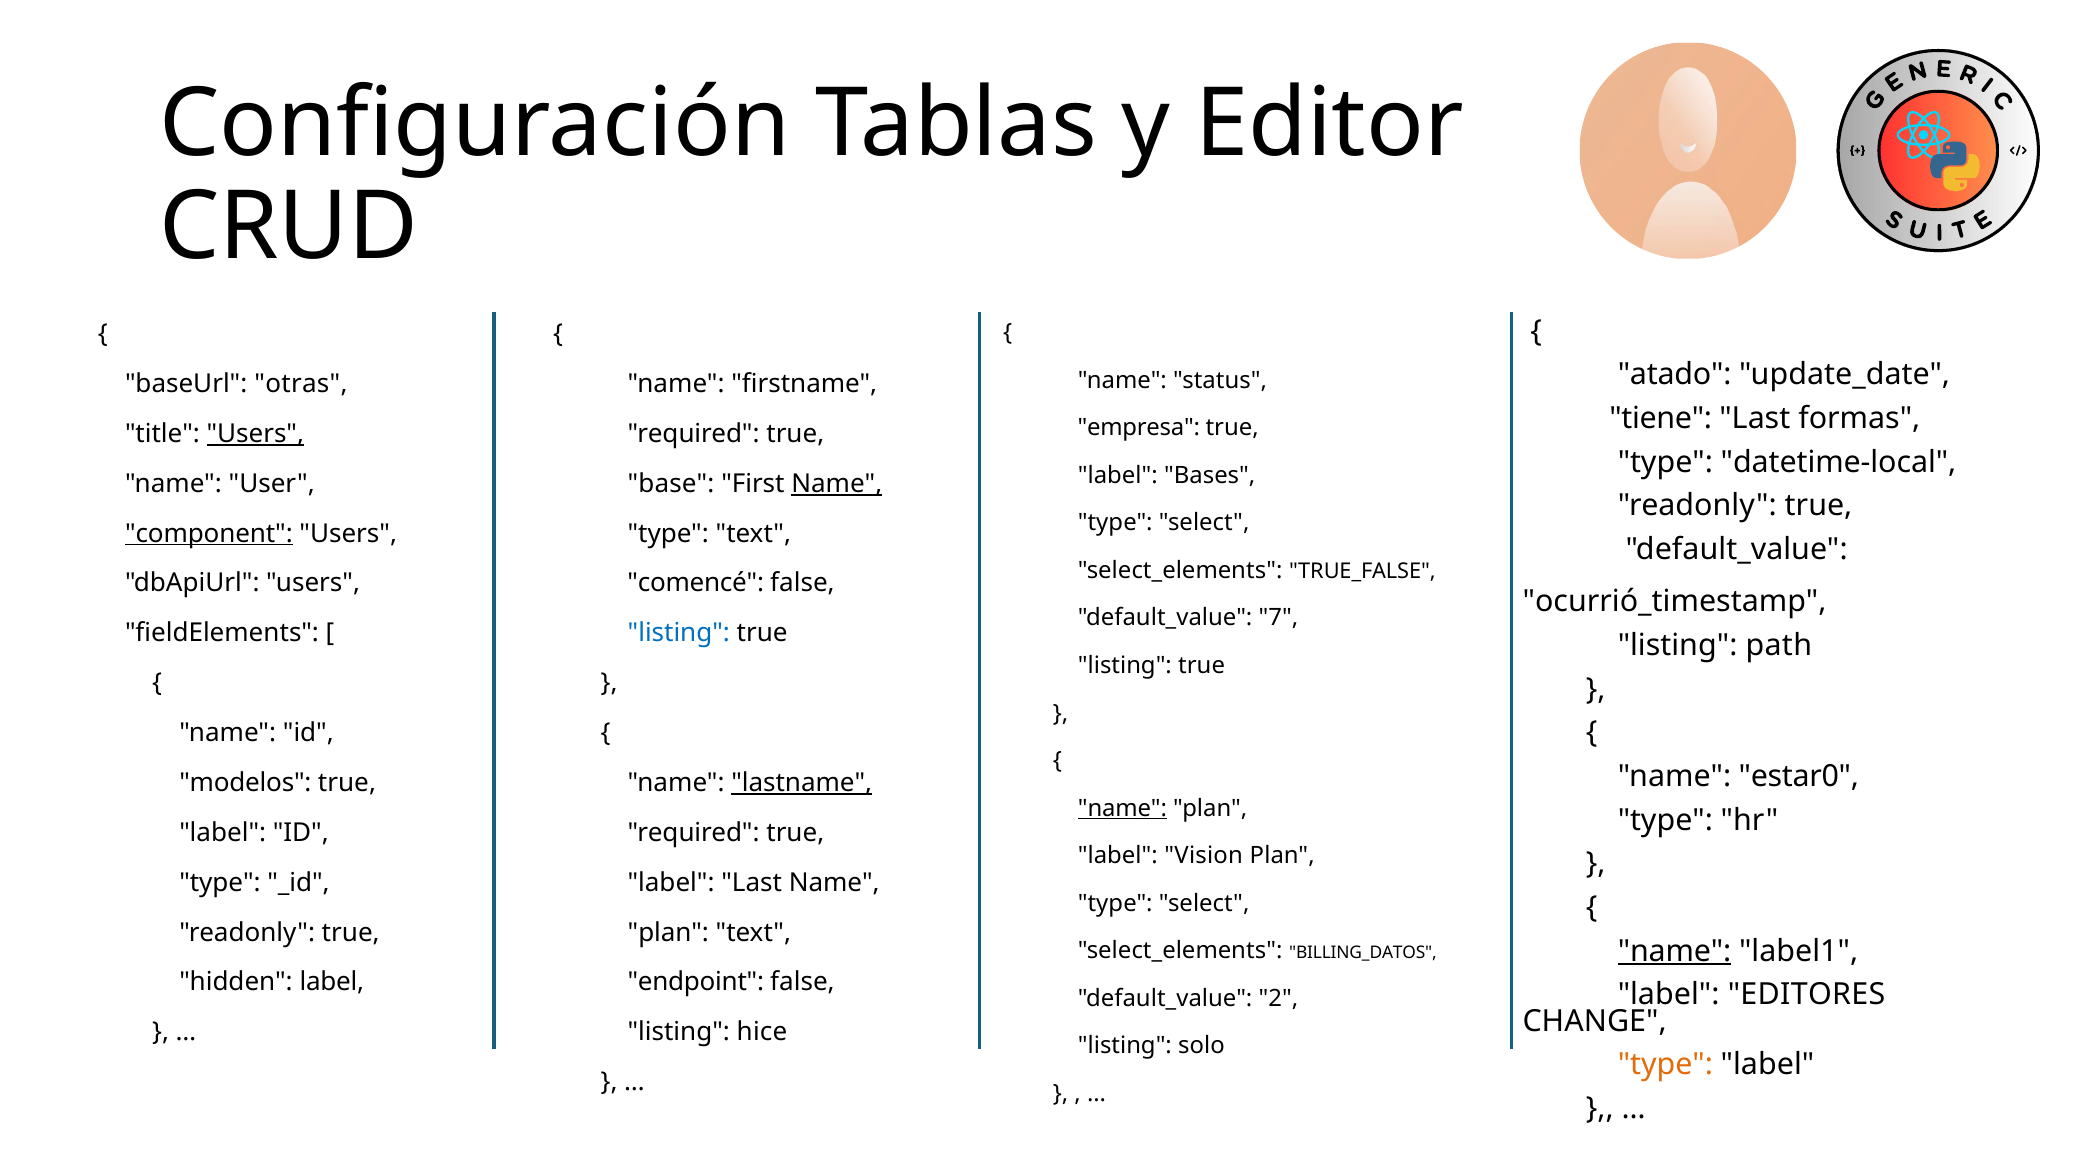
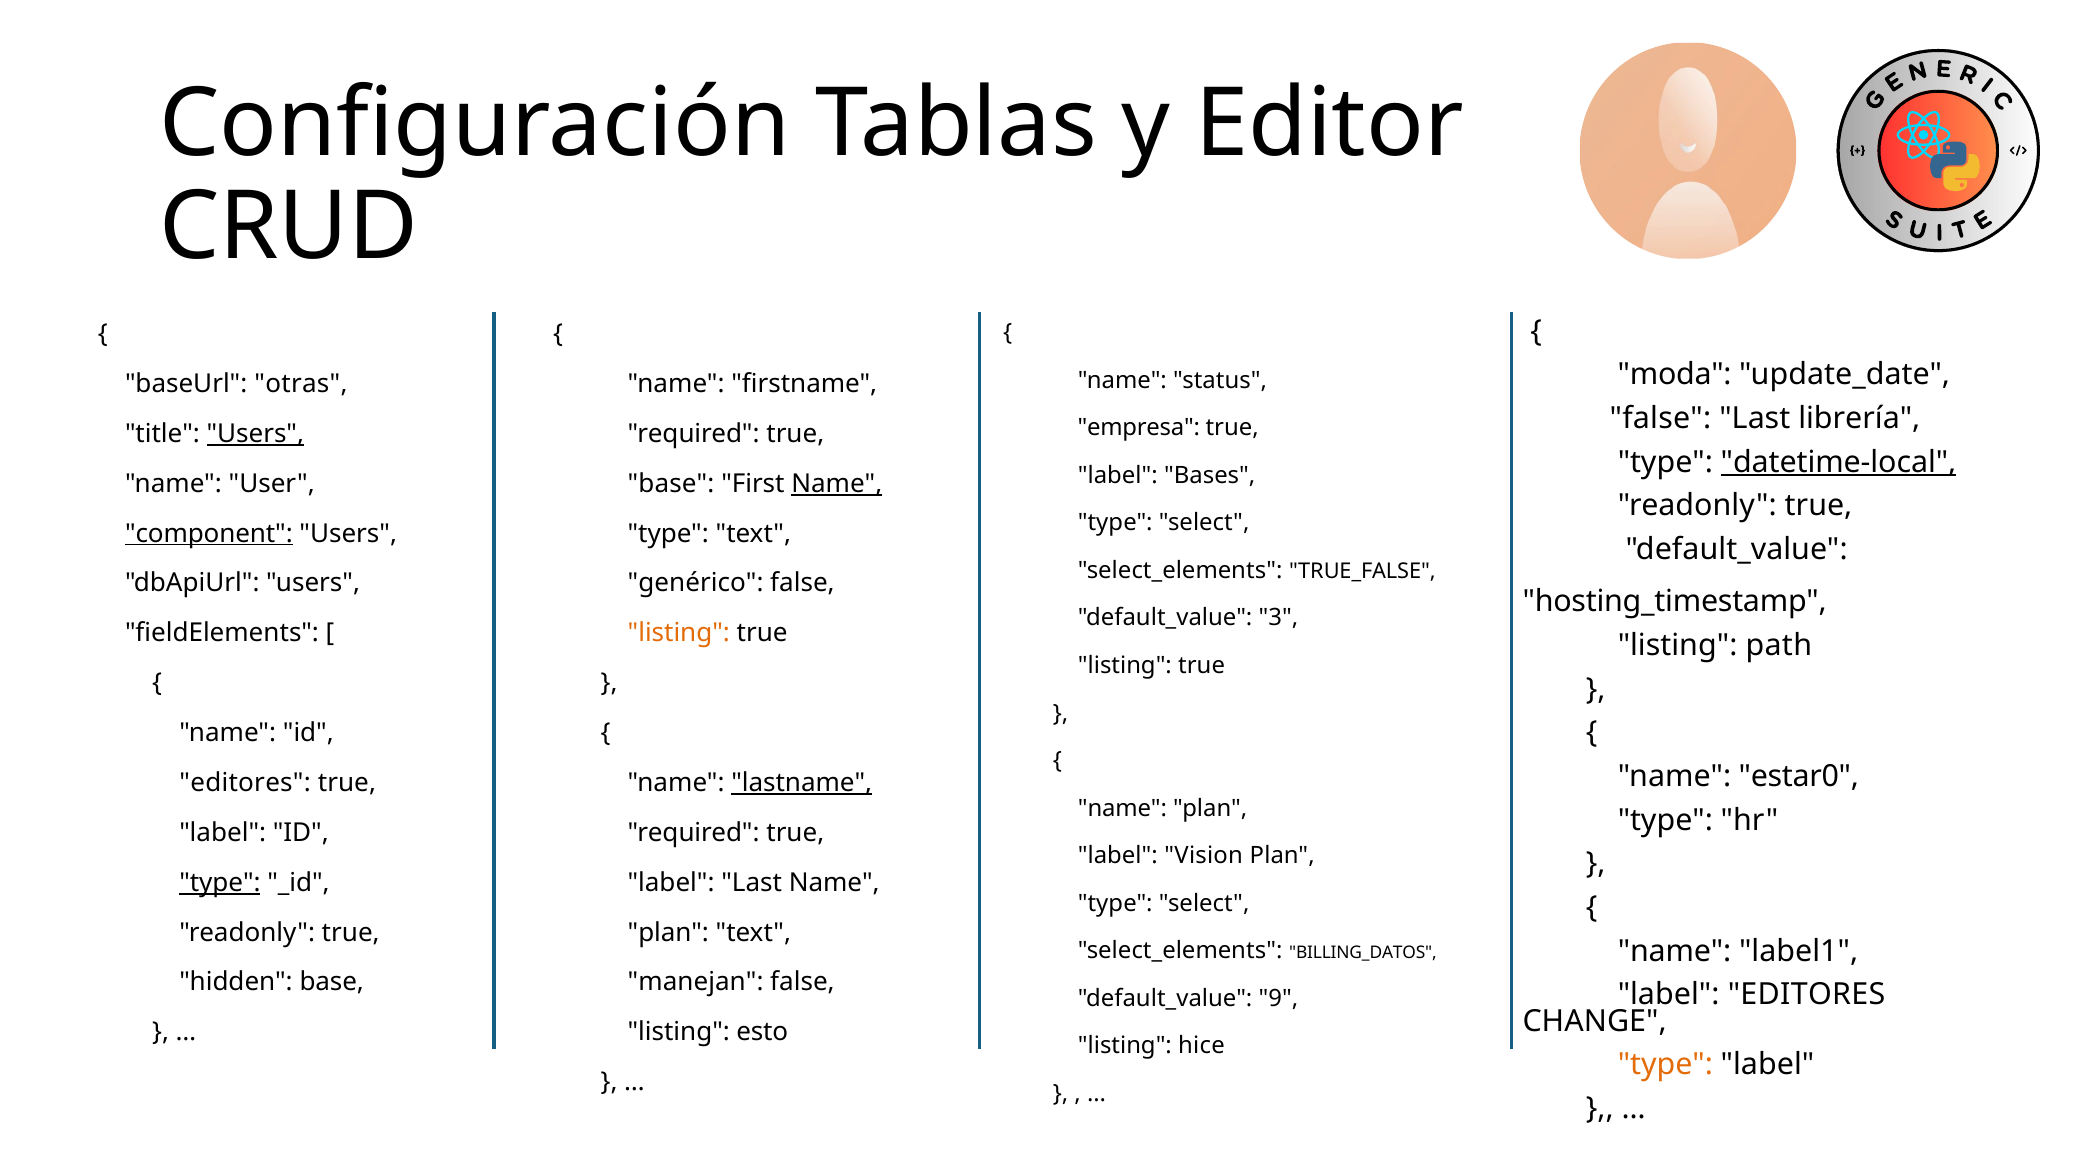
atado: atado -> moda (1675, 375)
tiene: tiene -> false (1660, 419)
formas: formas -> librería (1859, 419)
datetime-local underline: none -> present (1839, 462)
comencé: comencé -> genérico (696, 584)
ocurrió_timestamp: ocurrió_timestamp -> hosting_timestamp (1675, 602)
7: 7 -> 3 (1279, 618)
listing colour: blue -> orange (679, 633)
modelos: modelos -> editores (245, 783)
name underline: present -> none (1122, 808)
type underline: none -> present (220, 883)
name underline: present -> none (1675, 952)
hidden label: label -> base (332, 983)
endpoint: endpoint -> manejan (696, 983)
2: 2 -> 9 (1279, 999)
hice: hice -> esto (762, 1033)
solo: solo -> hice (1201, 1046)
